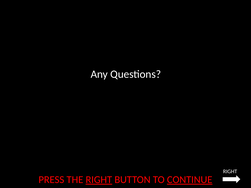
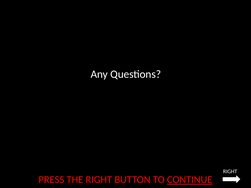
RIGHT underline: present -> none (99, 180)
